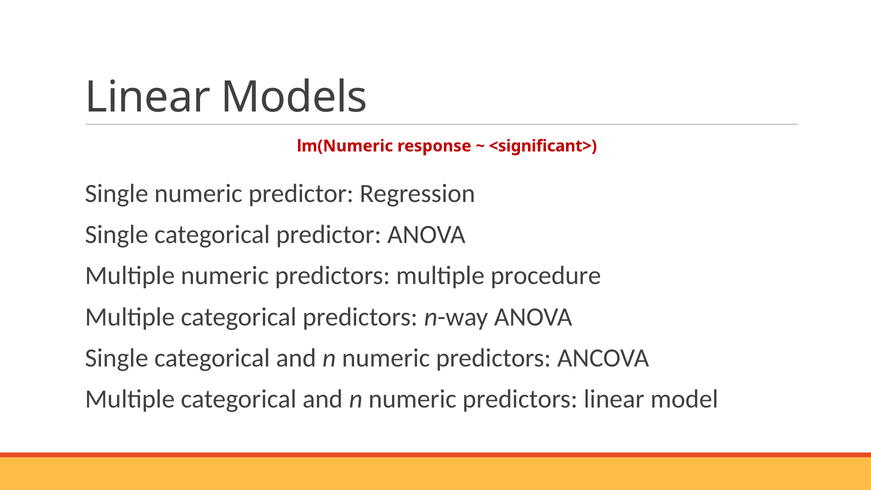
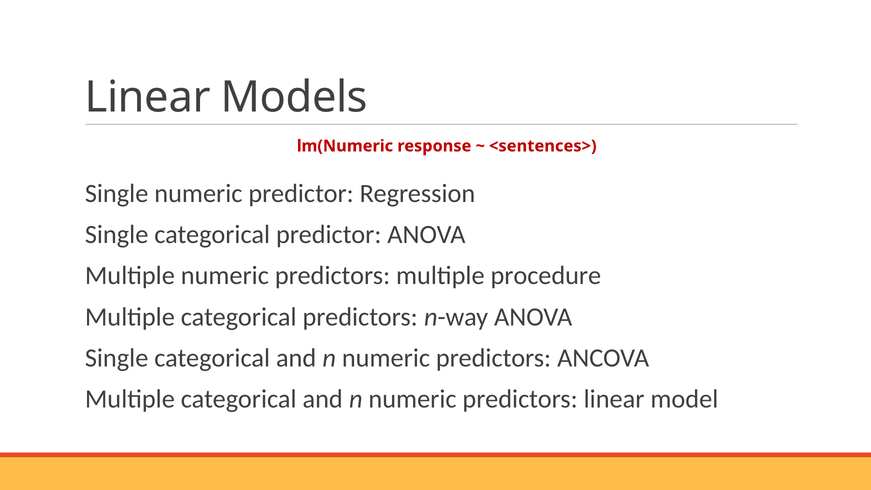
<significant>: <significant> -> <sentences> (543, 146)
